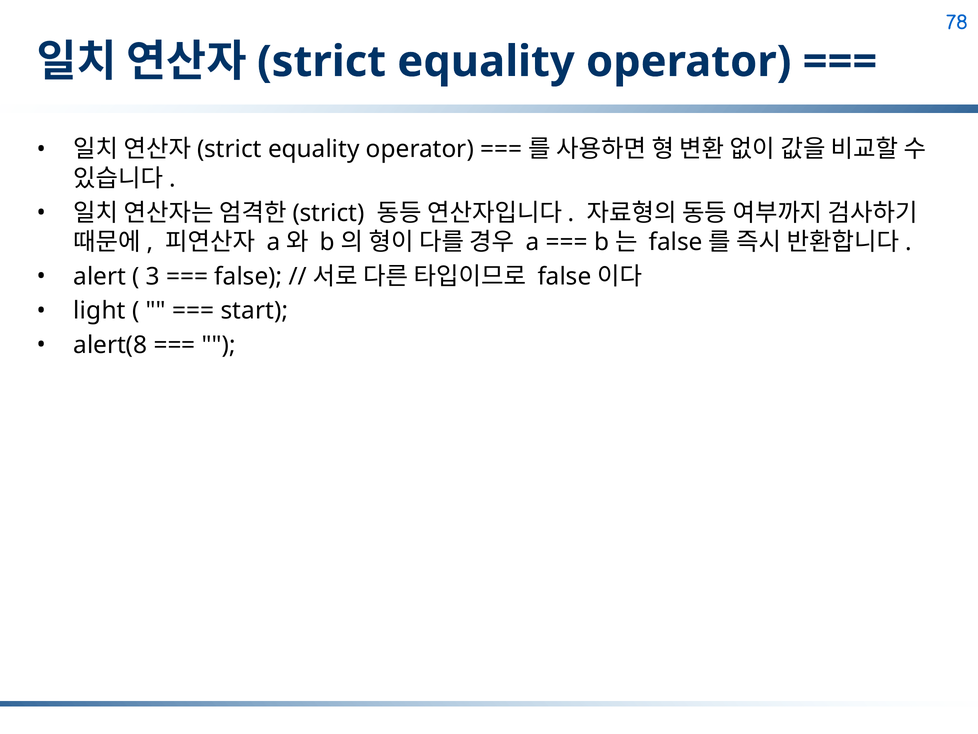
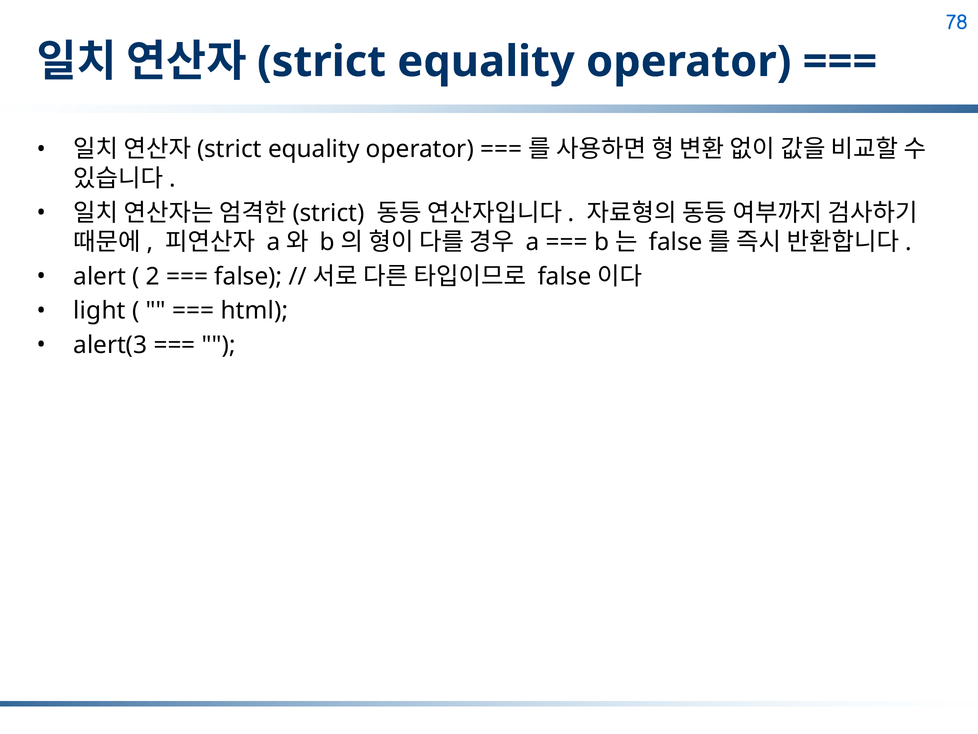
3: 3 -> 2 (153, 276)
start: start -> html (254, 311)
alert(8: alert(8 -> alert(3 (110, 345)
